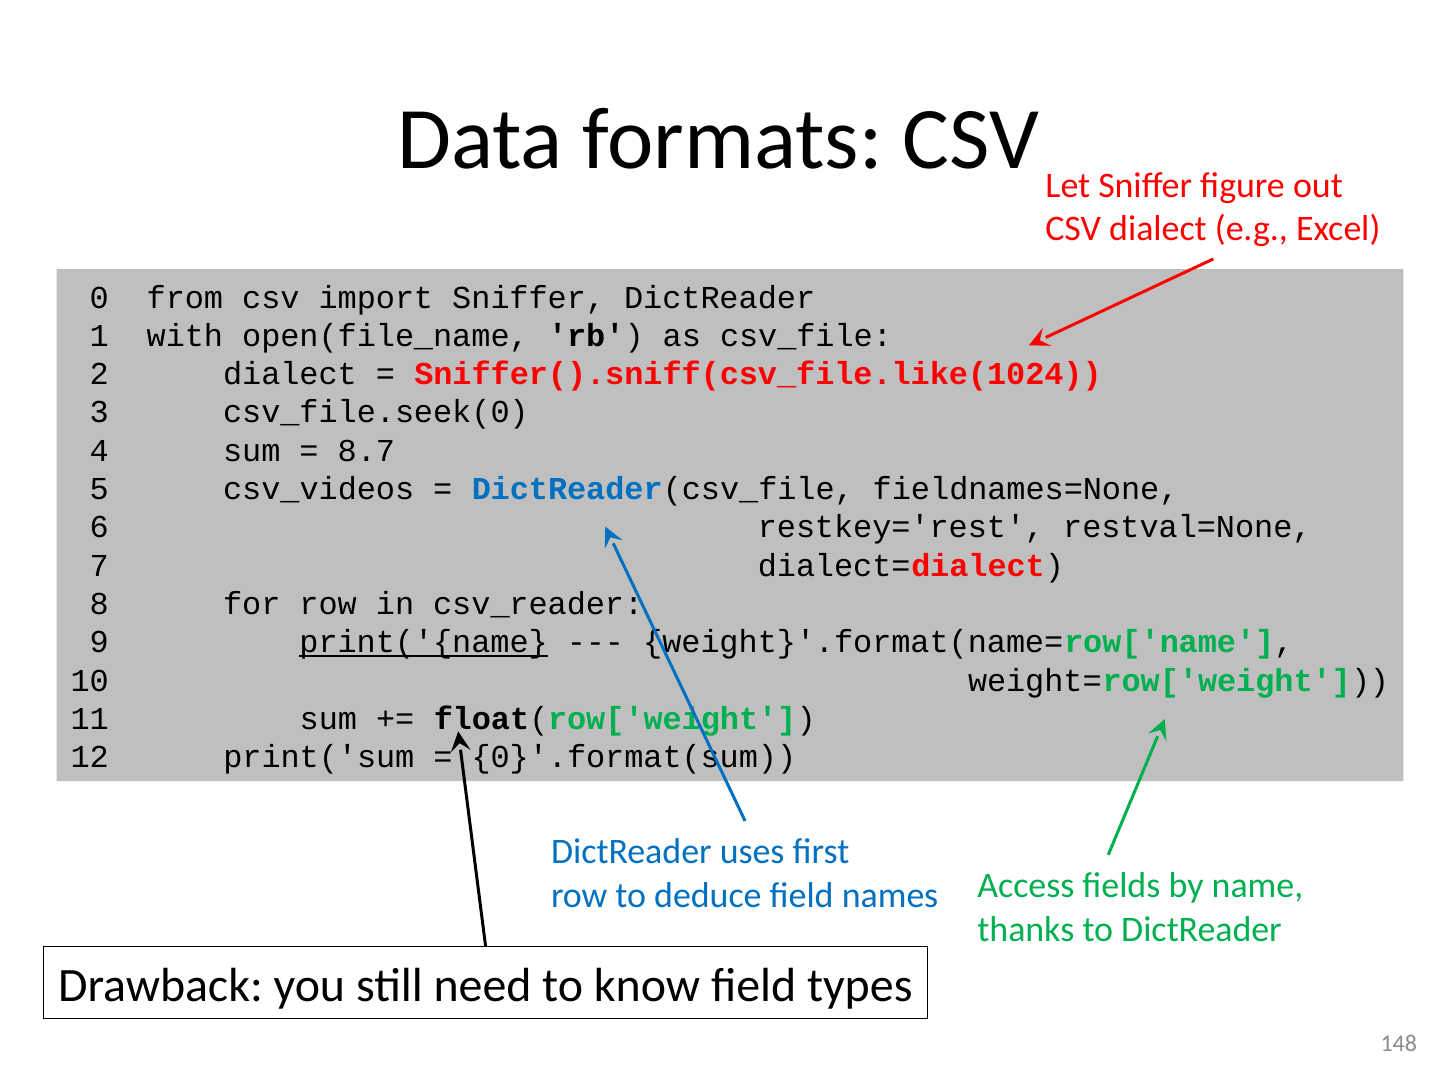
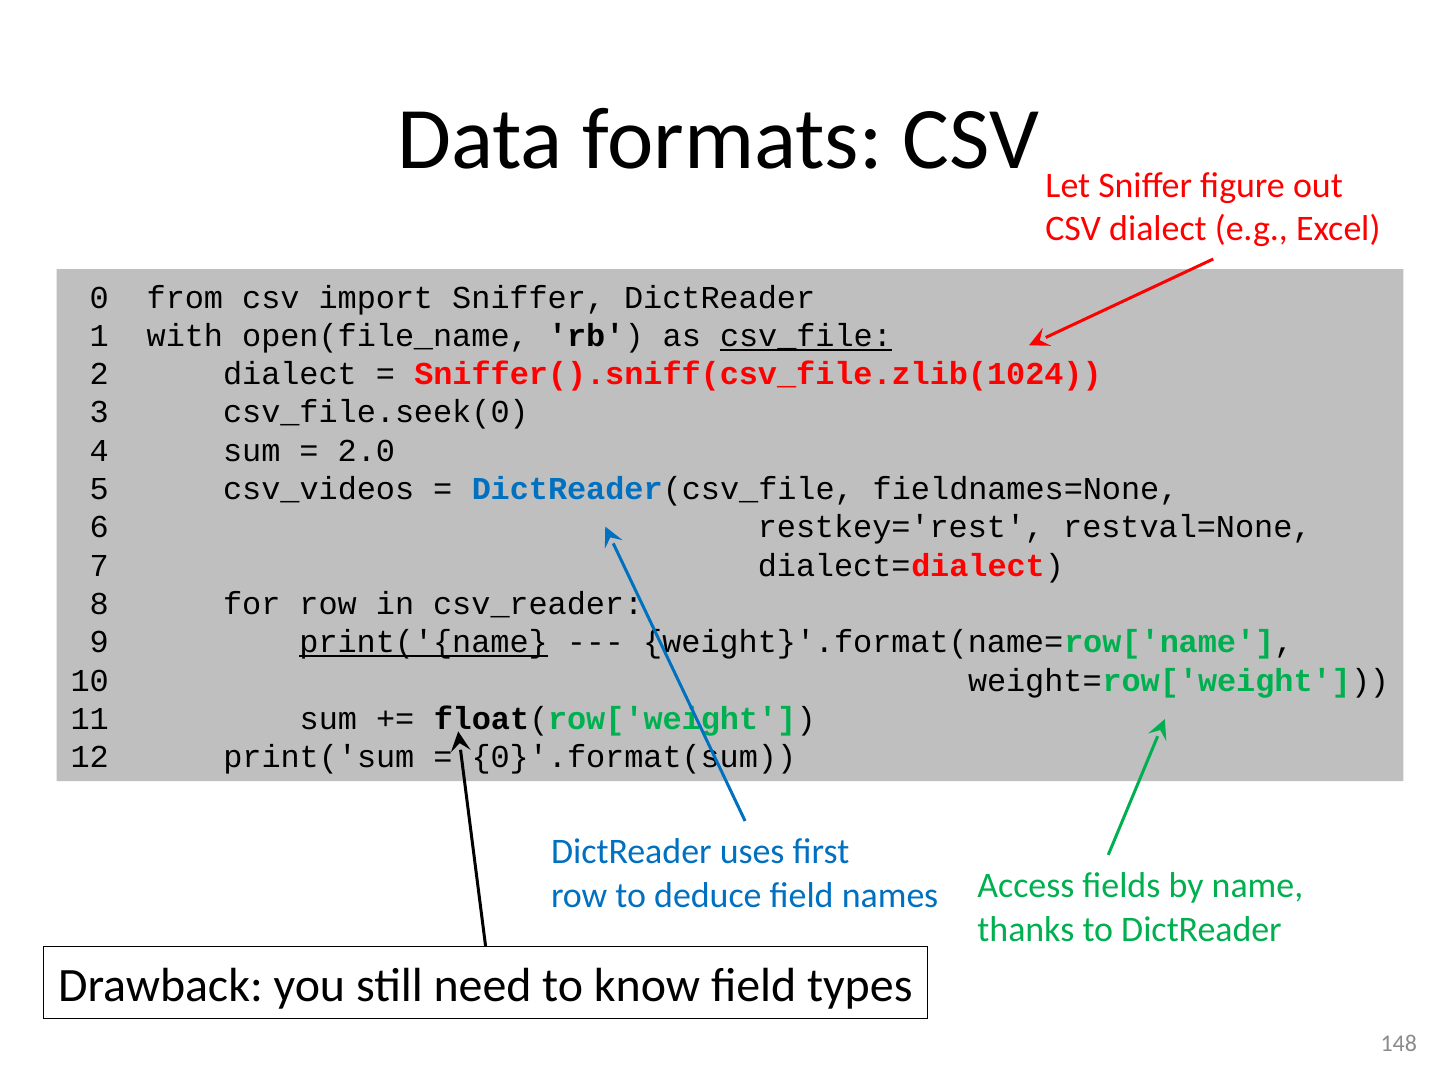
csv_file underline: none -> present (806, 336)
Sniffer().sniff(csv_file.like(1024: Sniffer().sniff(csv_file.like(1024 -> Sniffer().sniff(csv_file.zlib(1024 (758, 374)
8.7: 8.7 -> 2.0 (366, 451)
